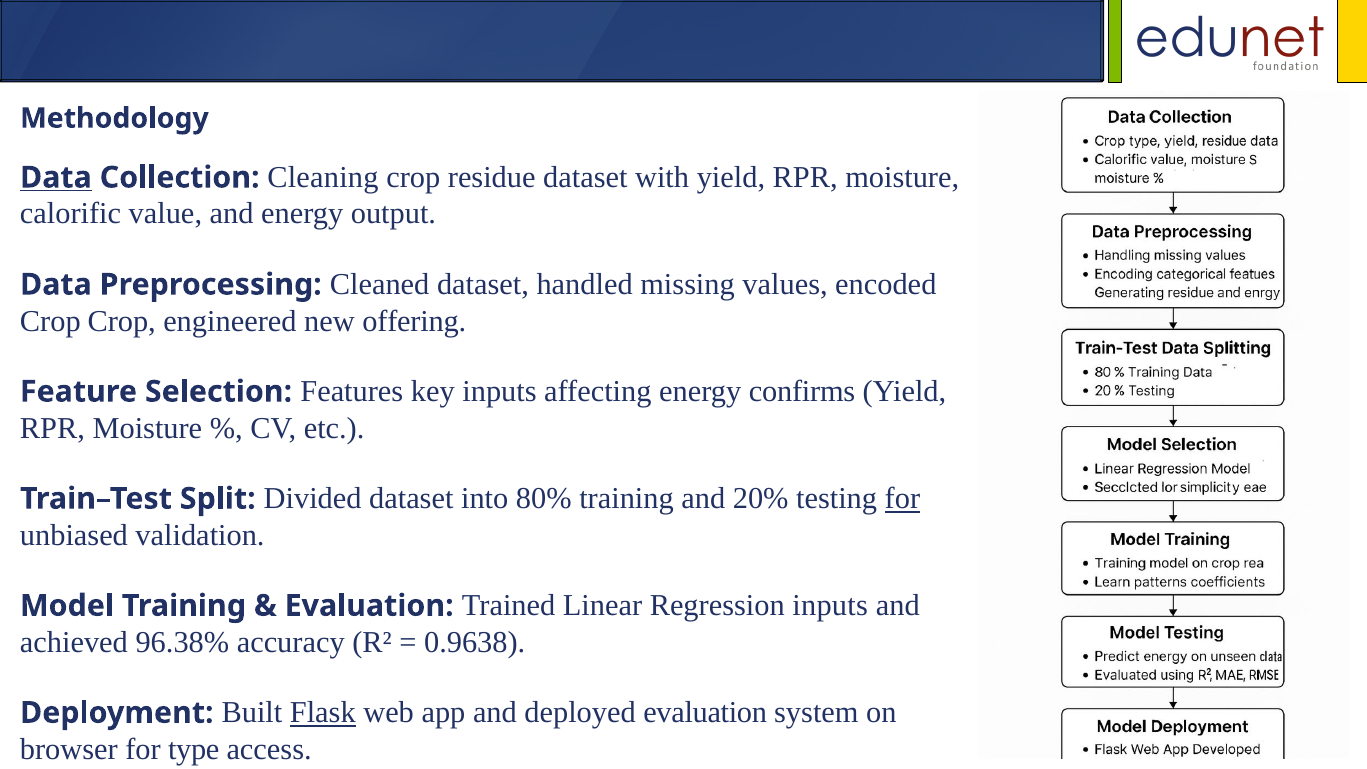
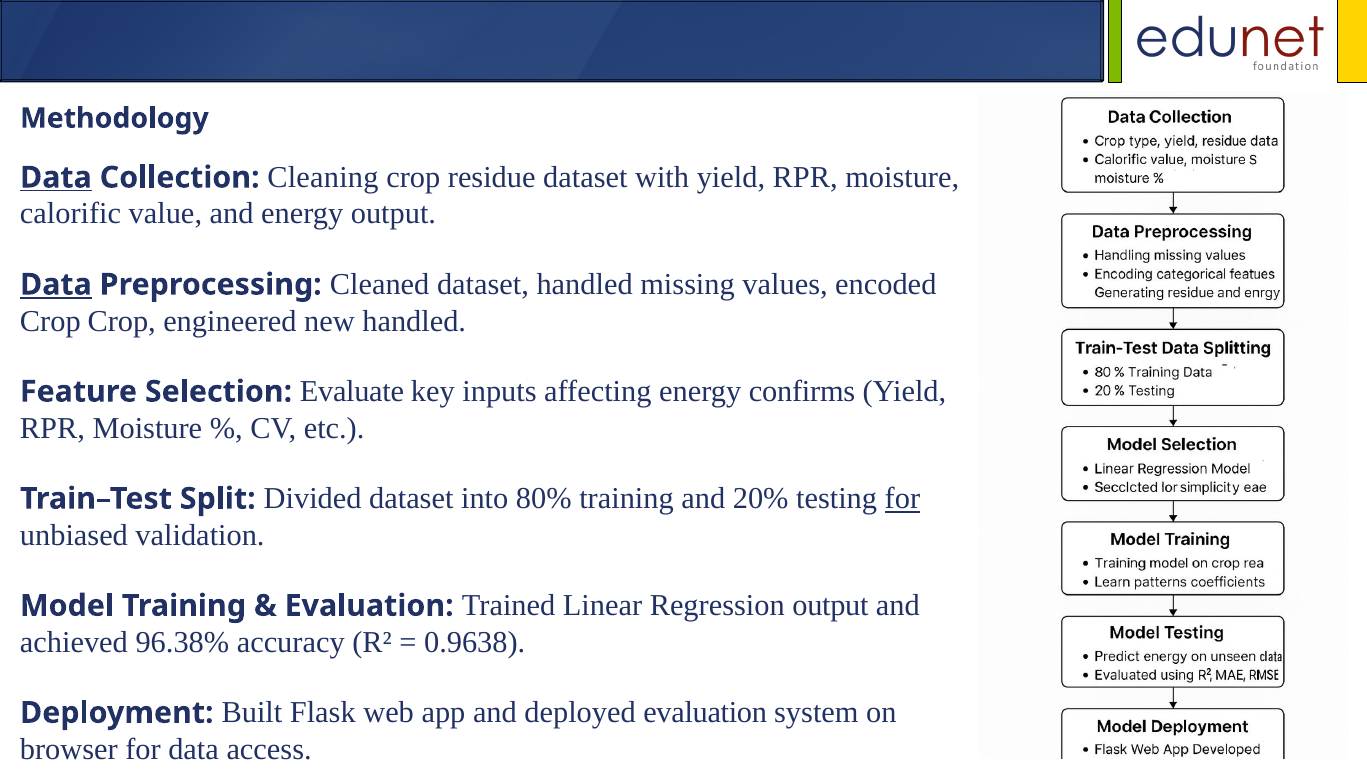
Data underline: none -> present (56, 285)
new offering: offering -> handled (414, 321)
Features: Features -> Evaluate (352, 392)
Regression inputs: inputs -> output (830, 606)
Flask underline: present -> none (323, 713)
for type: type -> data (194, 749)
